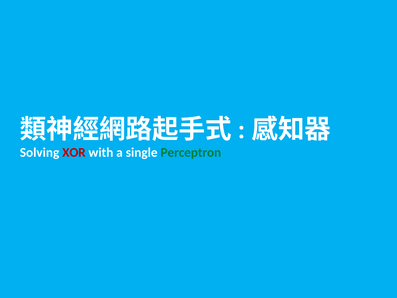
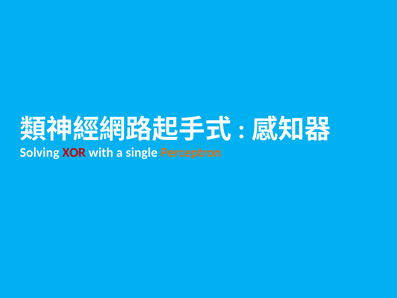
Perceptron colour: green -> orange (191, 152)
